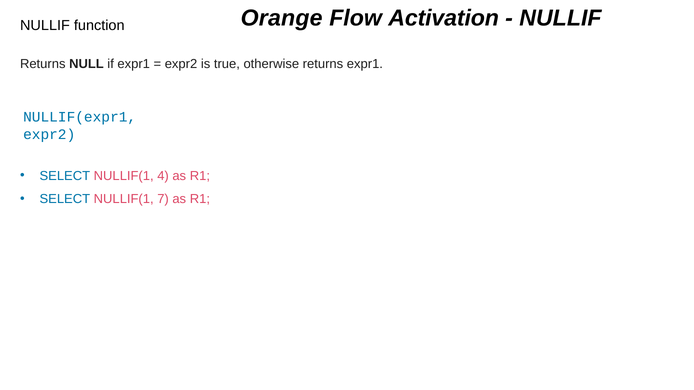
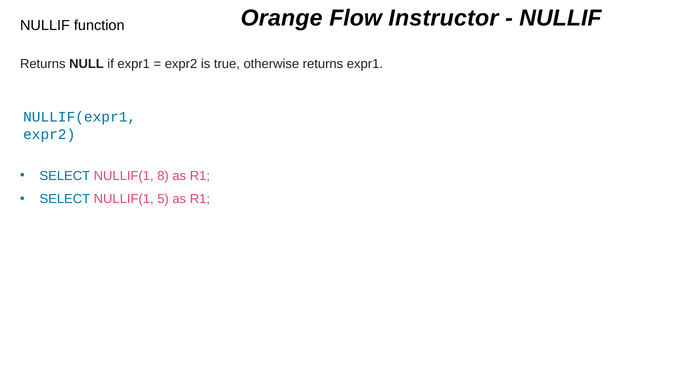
Activation: Activation -> Instructor (443, 18)
4: 4 -> 8 (163, 176)
7: 7 -> 5 (163, 199)
